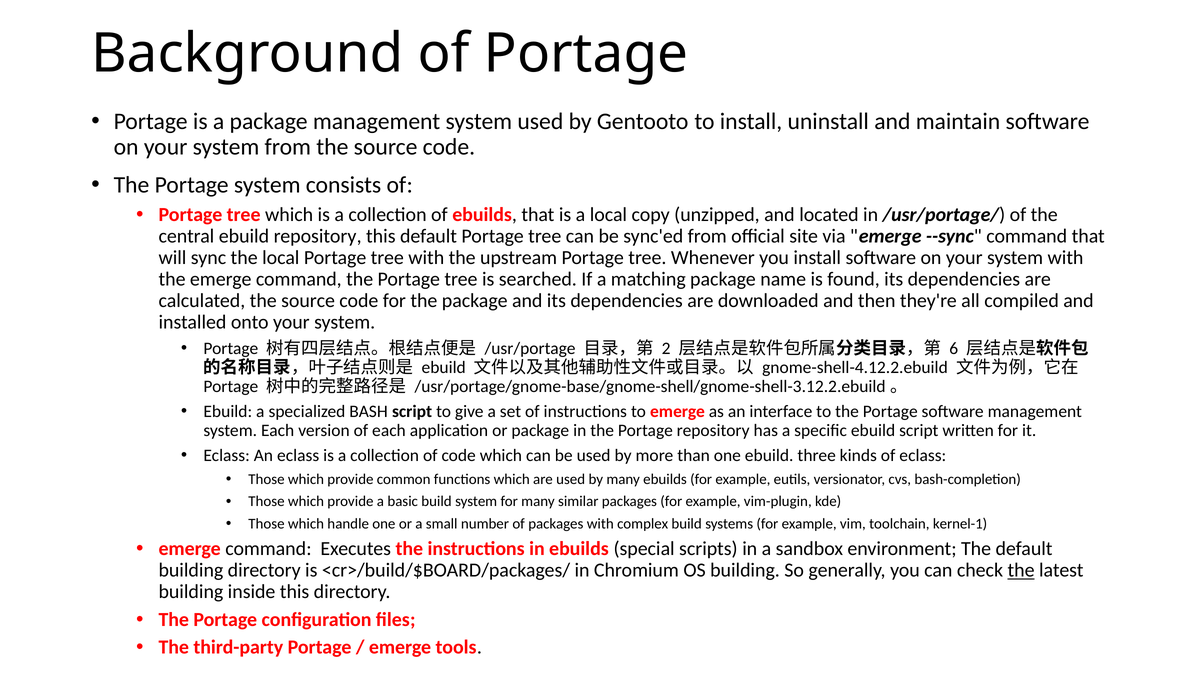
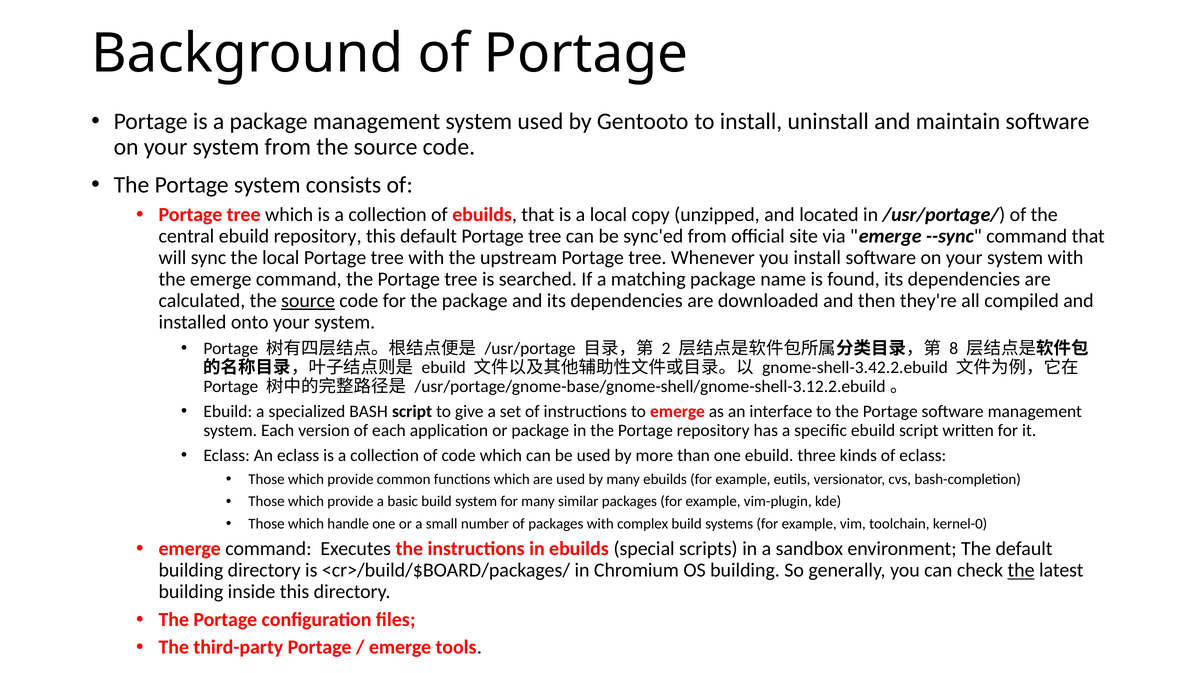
source underline: none -> present (308, 301)
6: 6 -> 8 (954, 349)
gnome-shell-4.12.2.ebuild: gnome-shell-4.12.2.ebuild -> gnome-shell-3.42.2.ebuild (855, 368)
kernel-1: kernel-1 -> kernel-0 (960, 524)
